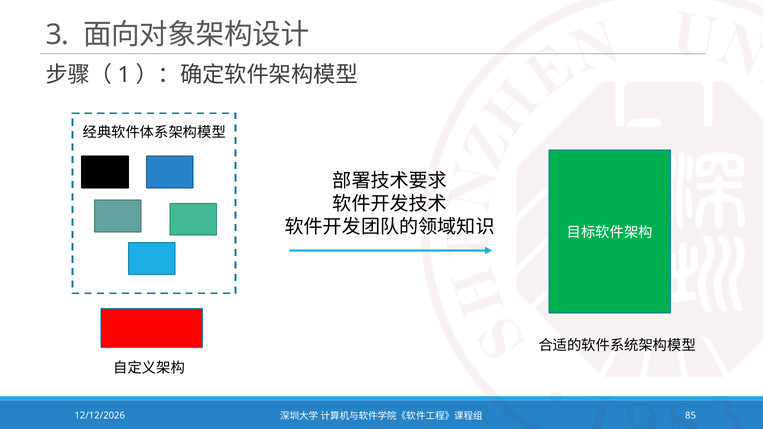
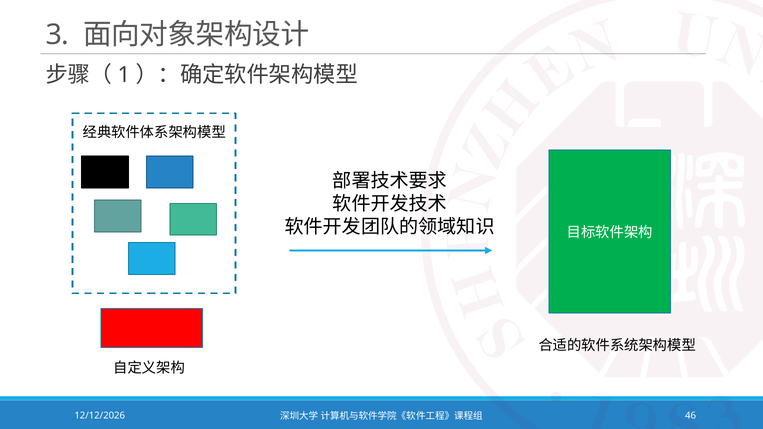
85: 85 -> 46 (691, 416)
